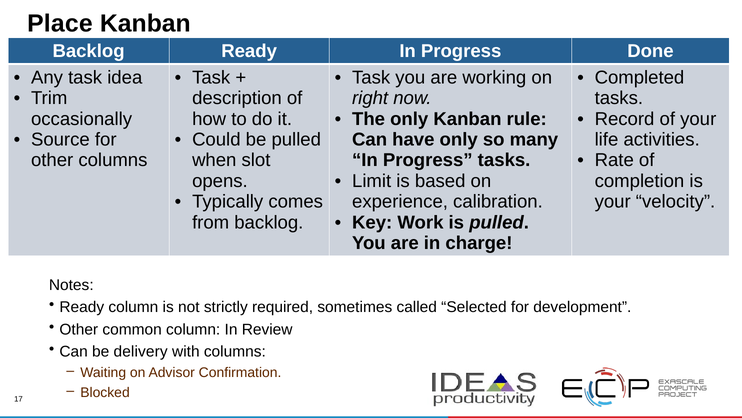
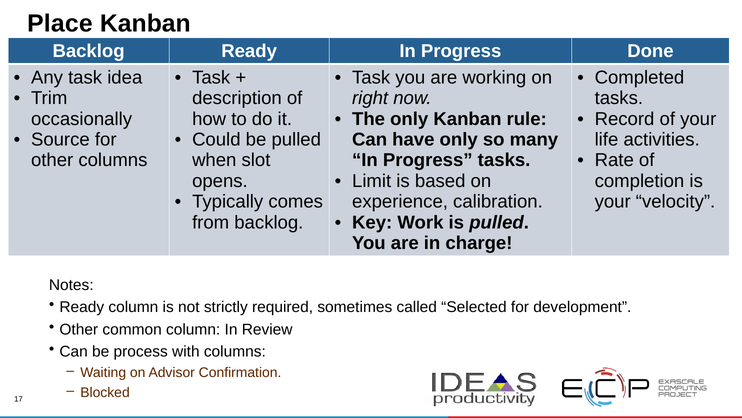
delivery: delivery -> process (141, 351)
